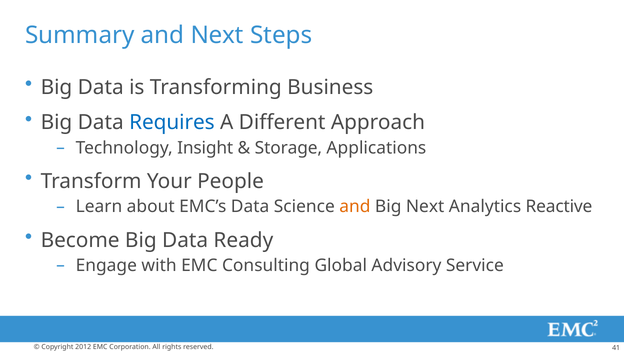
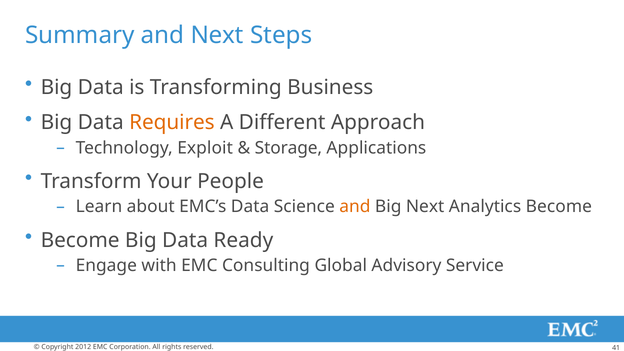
Requires colour: blue -> orange (172, 123)
Insight: Insight -> Exploit (205, 148)
Analytics Reactive: Reactive -> Become (559, 207)
